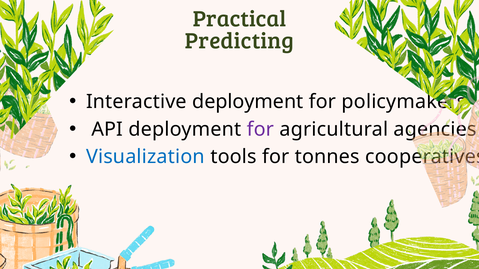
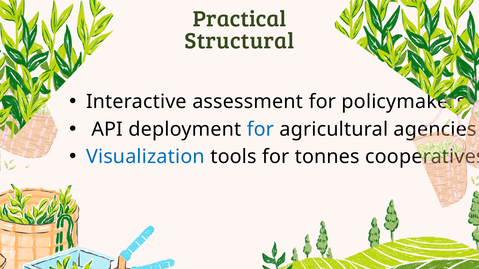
Predicting: Predicting -> Structural (239, 41)
deployment: deployment -> assessment (248, 102)
for colour: purple -> blue (260, 129)
